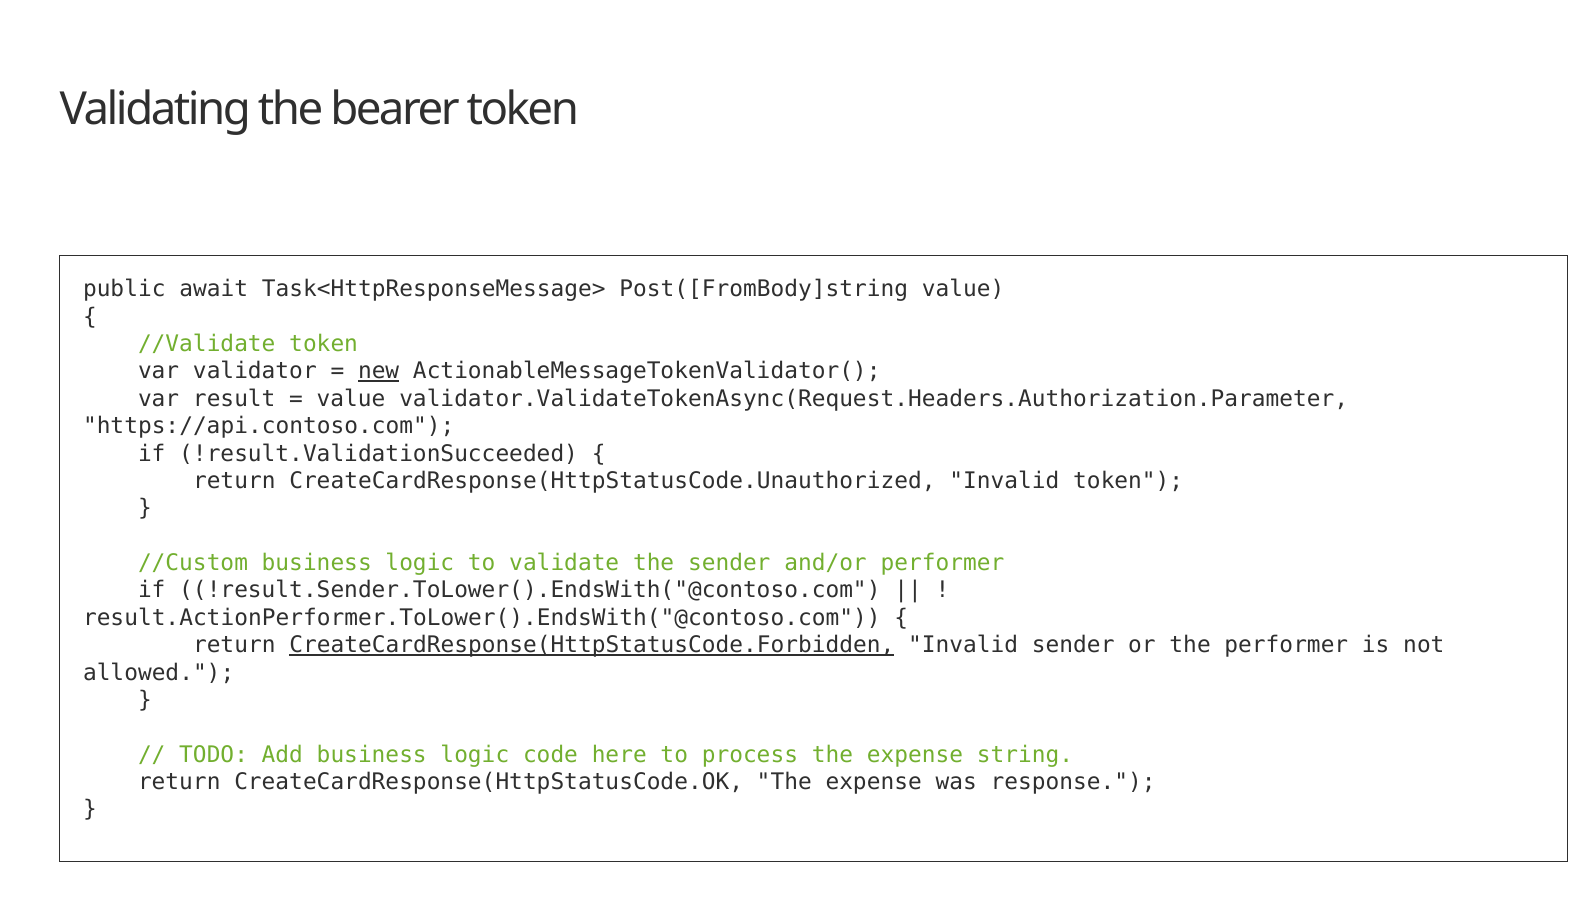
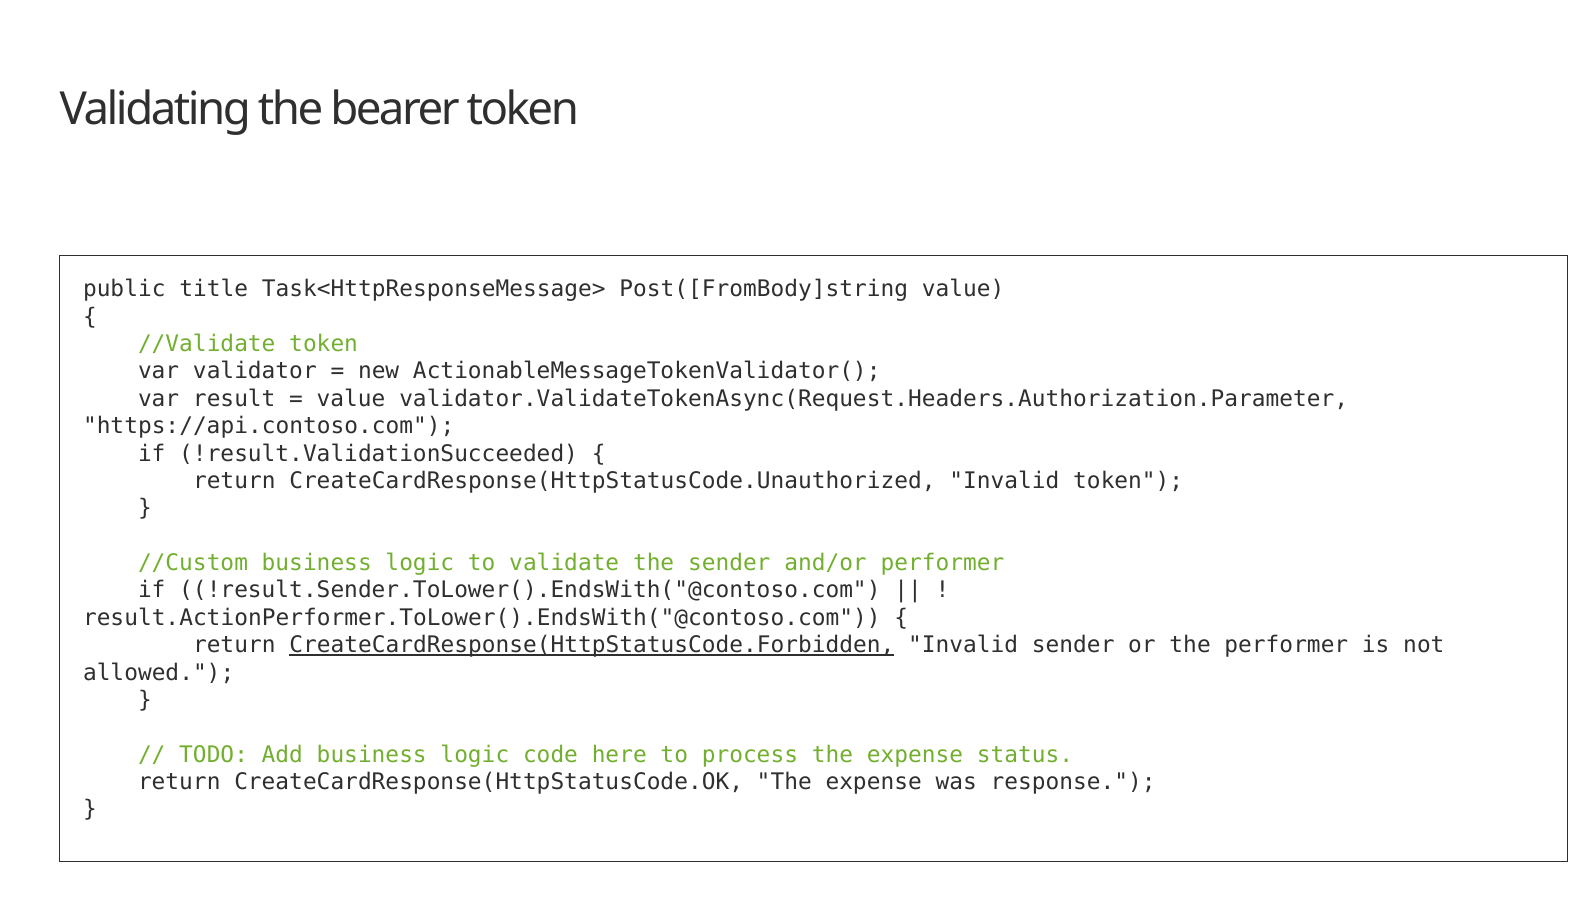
await: await -> title (214, 289)
new underline: present -> none (379, 371)
string: string -> status (1025, 755)
